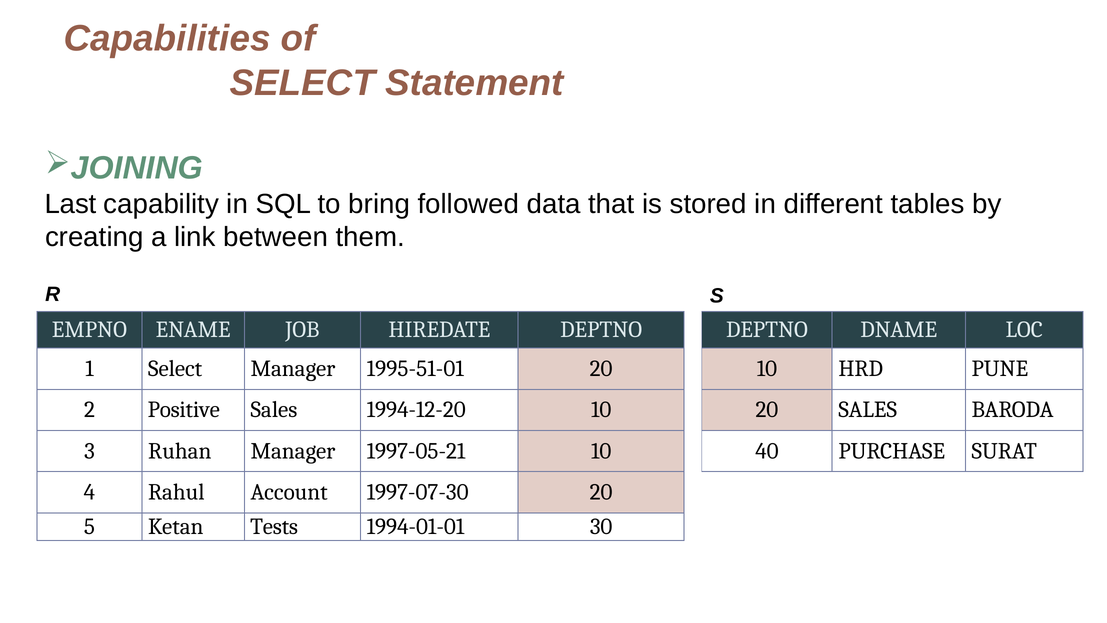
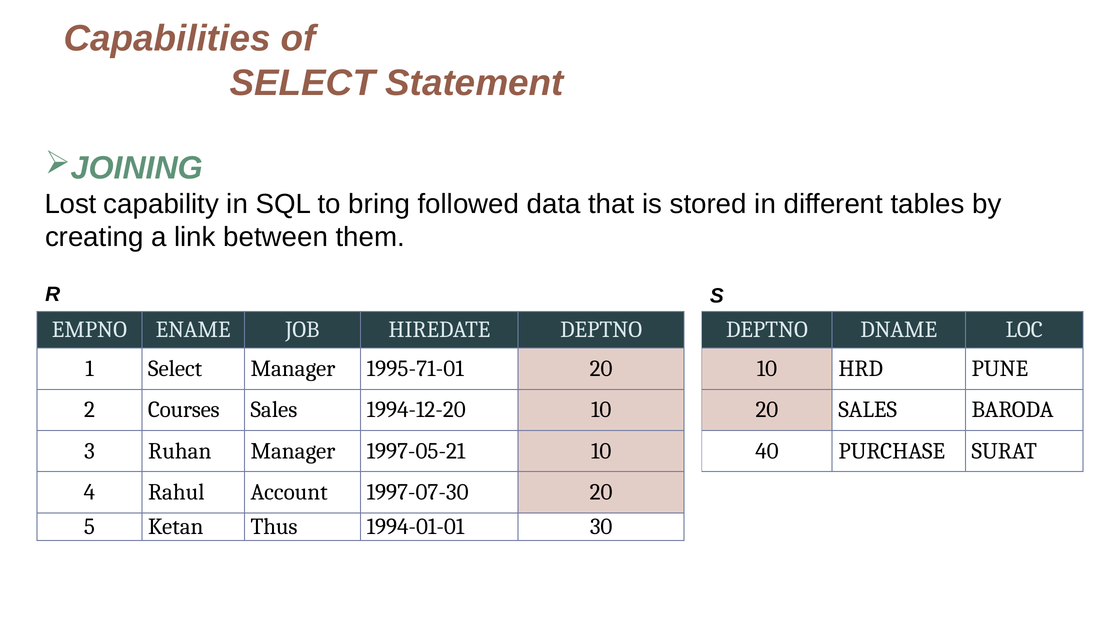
Last: Last -> Lost (71, 204)
1995-51-01: 1995-51-01 -> 1995-71-01 (415, 368)
Positive: Positive -> Courses (184, 410)
Tests: Tests -> Thus (274, 526)
